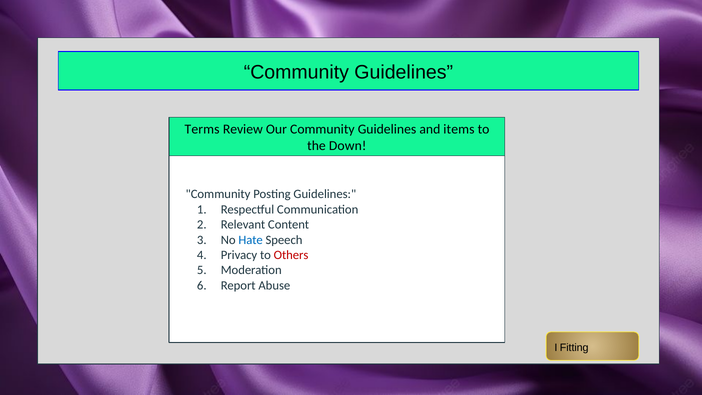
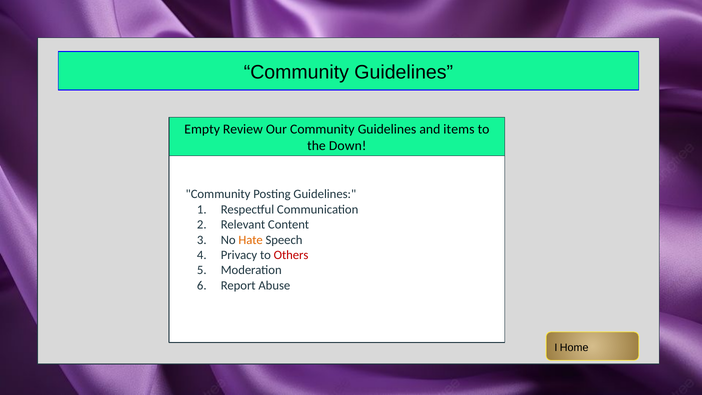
Terms: Terms -> Empty (202, 129)
Hate colour: blue -> orange (251, 240)
Fitting: Fitting -> Home (574, 347)
